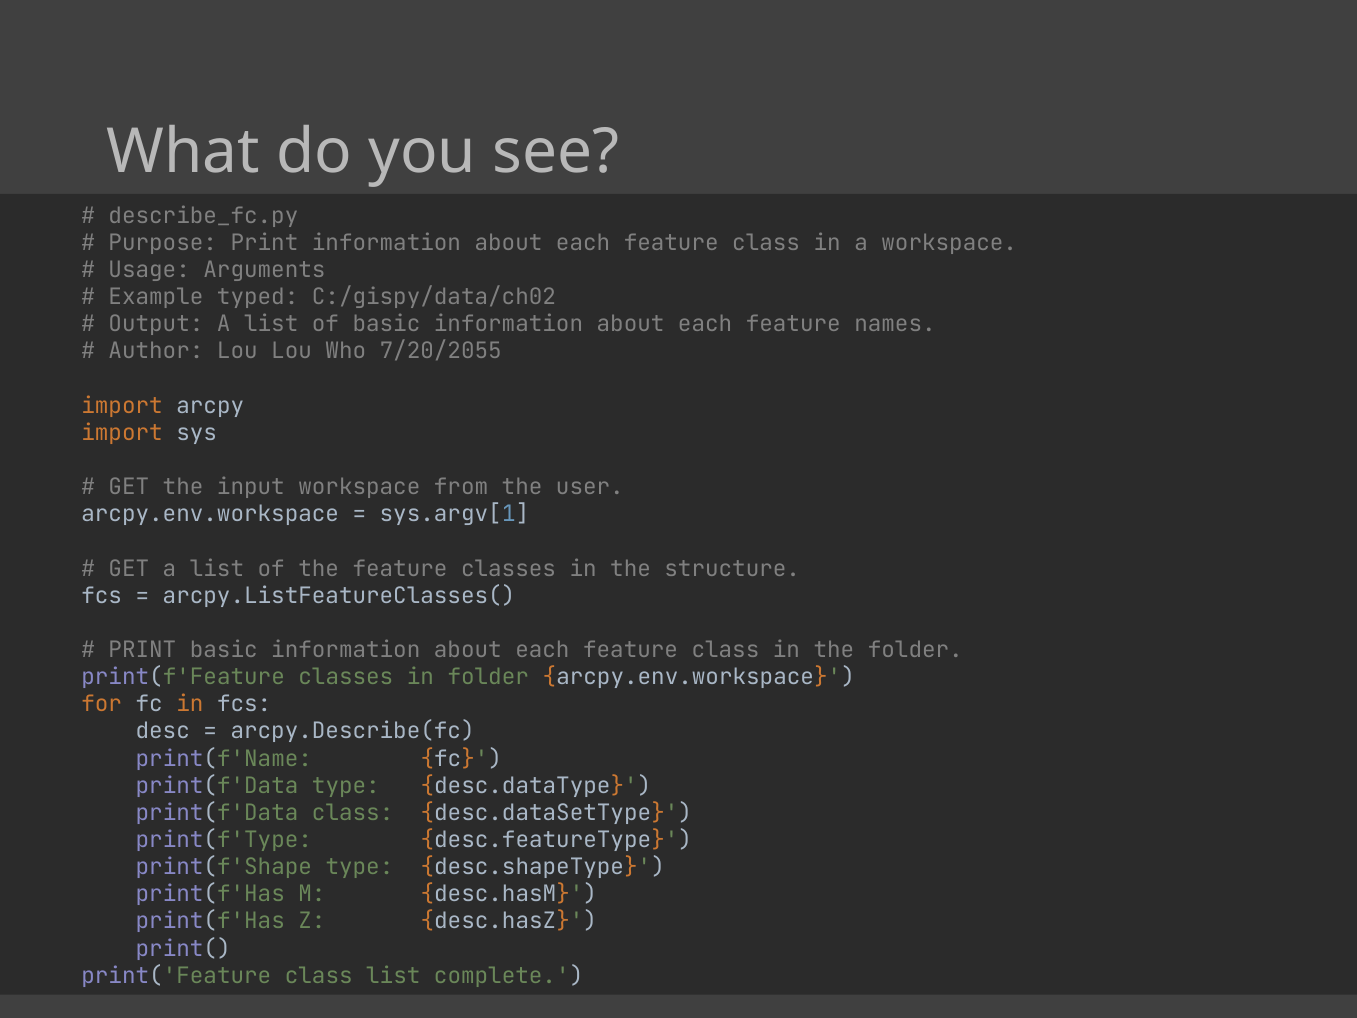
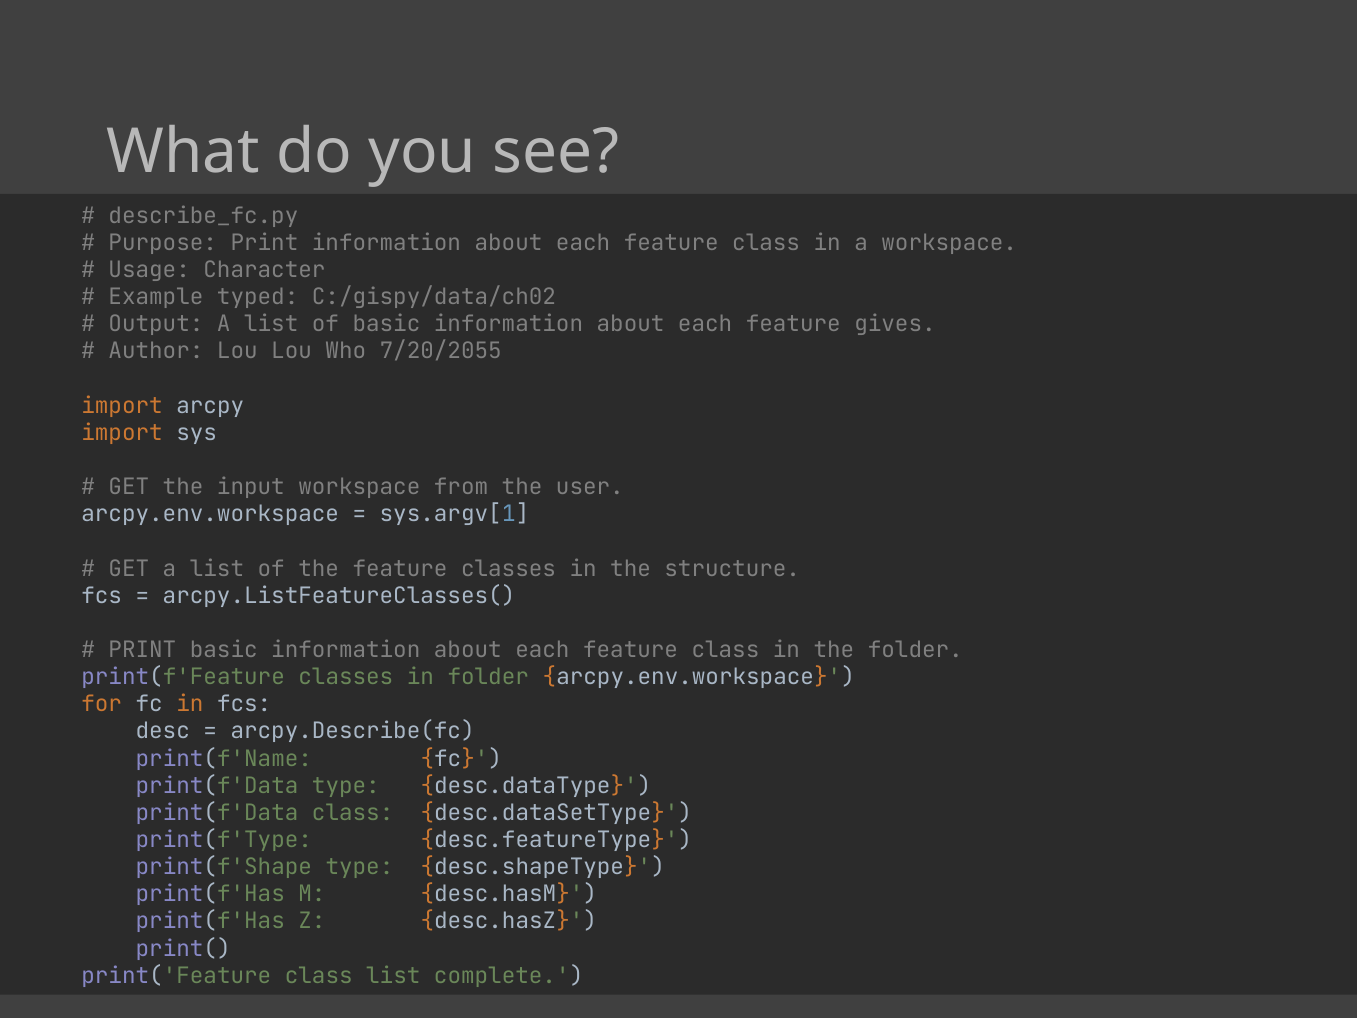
Arguments: Arguments -> Character (264, 270)
names: names -> gives (895, 324)
